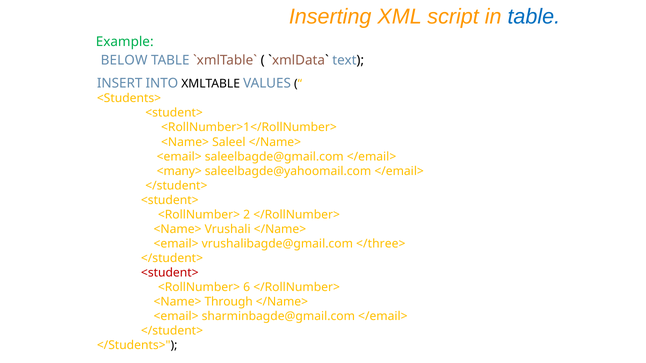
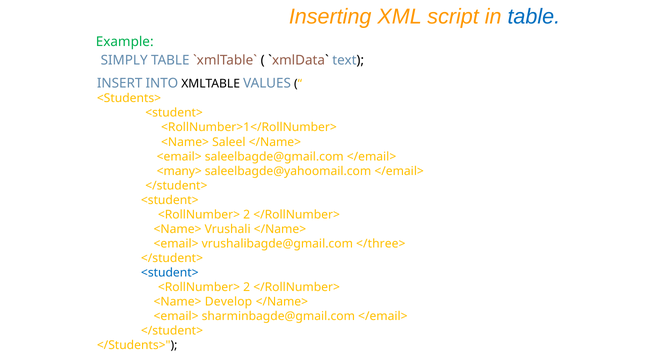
BELOW: BELOW -> SIMPLY (124, 61)
<student> colour: red -> blue (170, 273)
6: 6 -> 2 (247, 288)
Through: Through -> Develop (229, 302)
